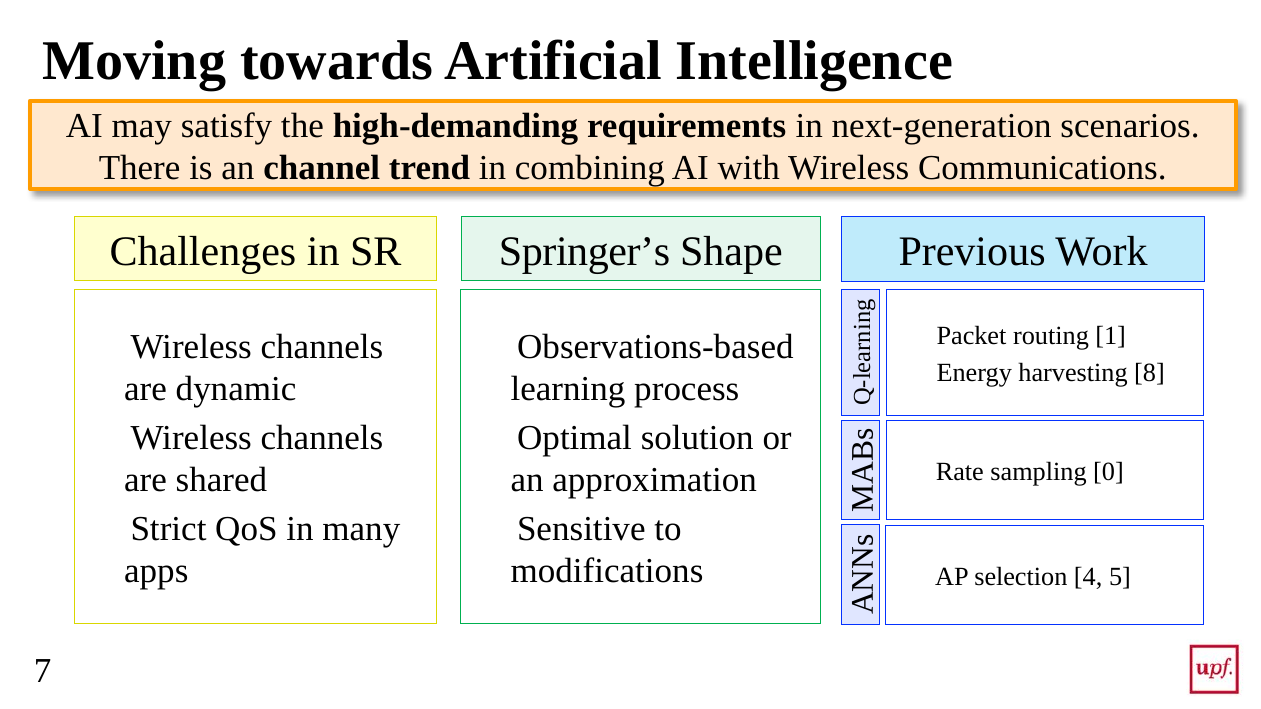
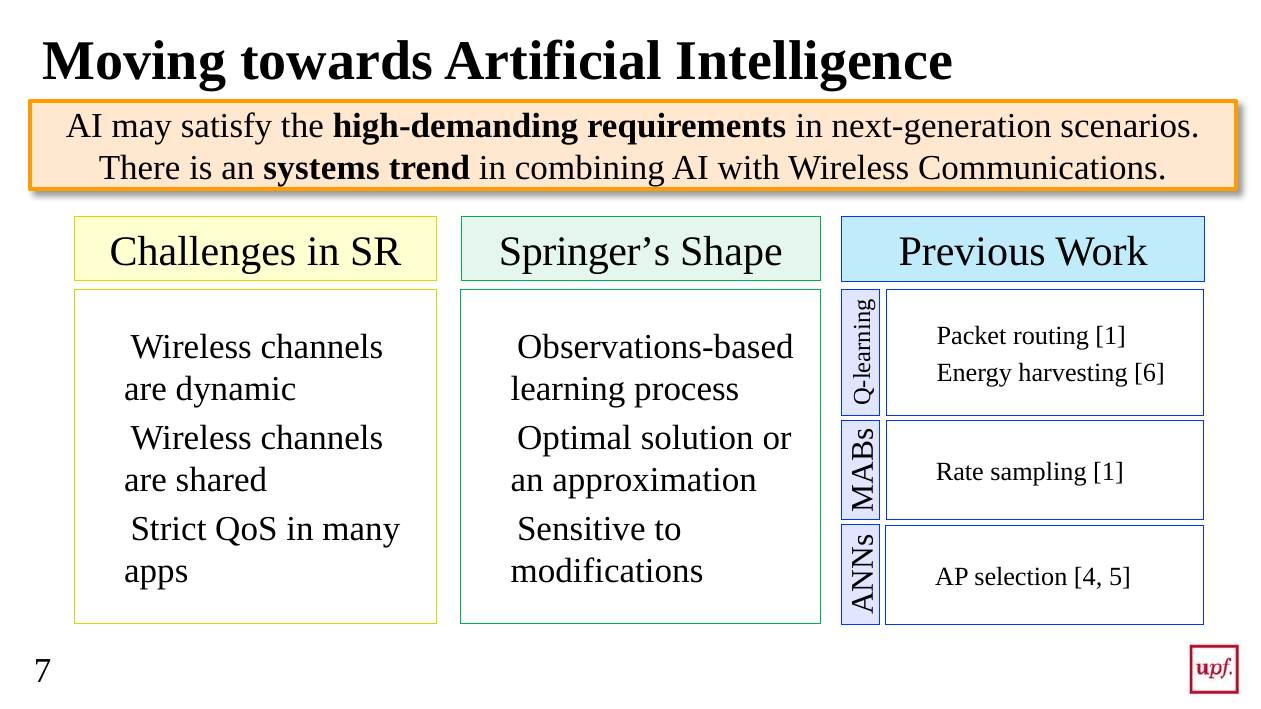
channel: channel -> systems (322, 168)
8: 8 -> 6 (1150, 373)
sampling 0: 0 -> 1 (1109, 472)
